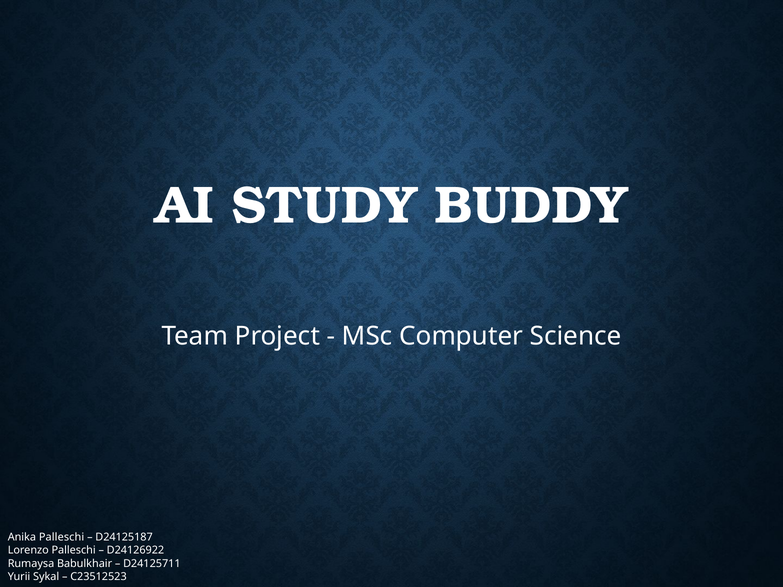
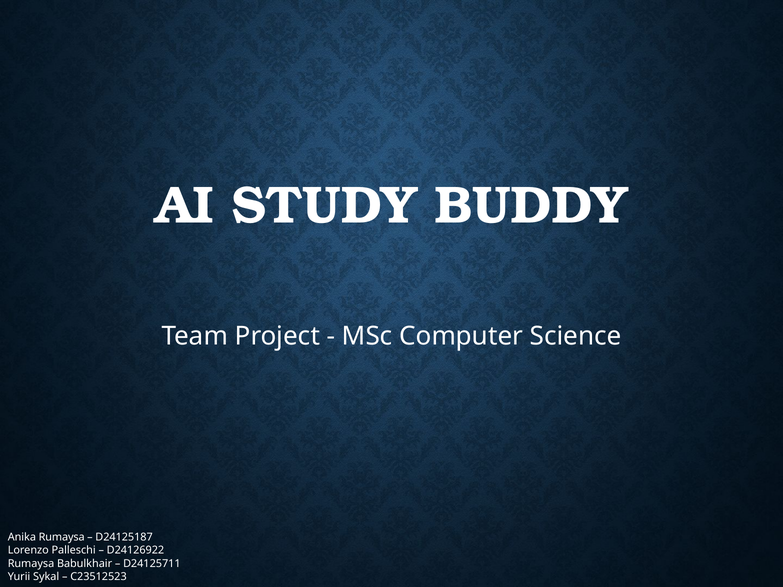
Anika Palleschi: Palleschi -> Rumaysa (62, 538)
